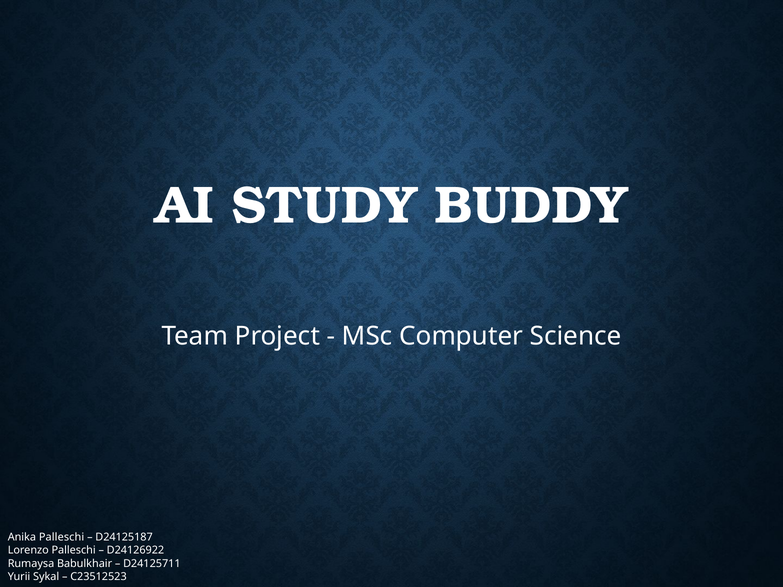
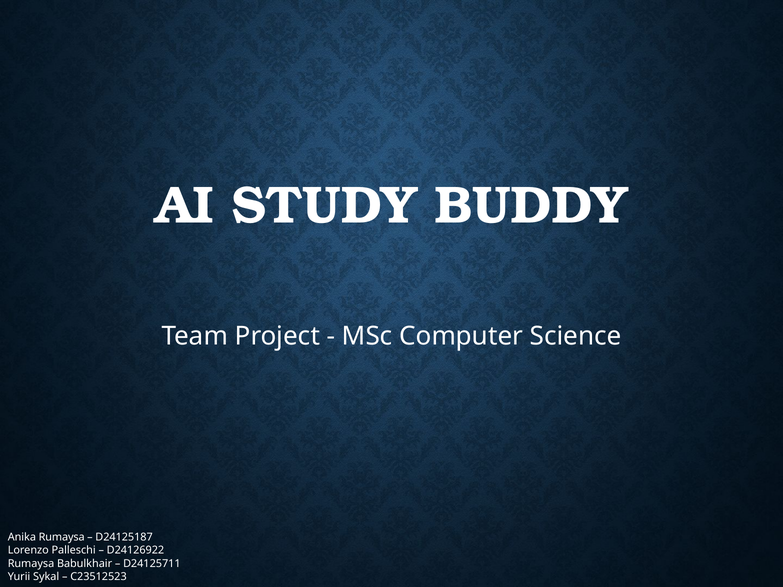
Anika Palleschi: Palleschi -> Rumaysa (62, 538)
